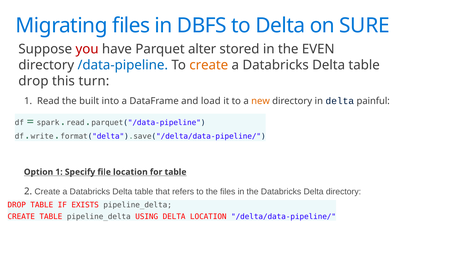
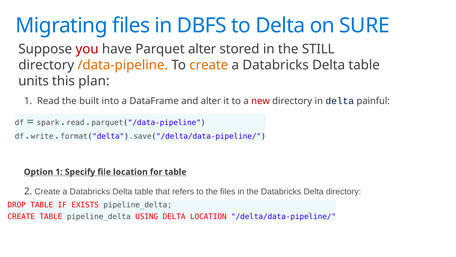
EVEN: EVEN -> STILL (318, 49)
/data-pipeline colour: blue -> orange (123, 65)
drop: drop -> units (34, 81)
turn: turn -> plan (94, 81)
and load: load -> alter (211, 101)
new colour: orange -> red (261, 101)
